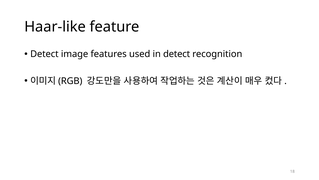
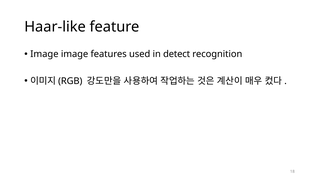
Detect: Detect -> Image (44, 54)
